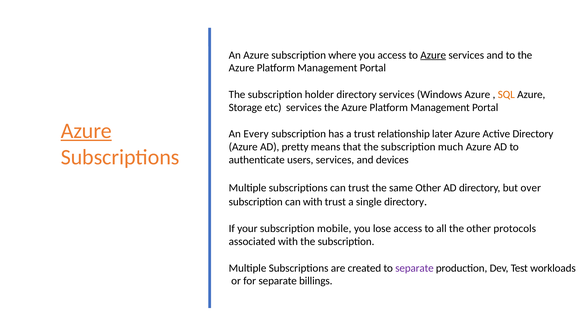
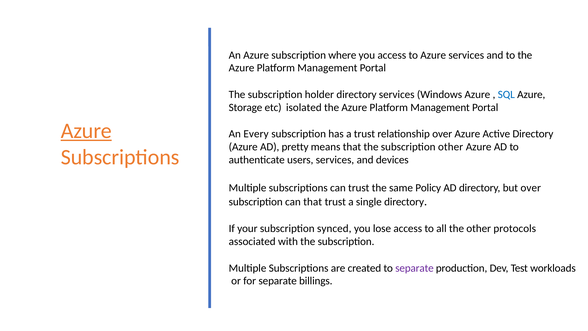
Azure underline: present -> none (433, 55)
SQL colour: orange -> blue (506, 94)
etc services: services -> isolated (304, 107)
relationship later: later -> over (442, 134)
subscription much: much -> other (451, 147)
same Other: Other -> Policy (428, 188)
can with: with -> that (313, 202)
mobile: mobile -> synced (334, 228)
